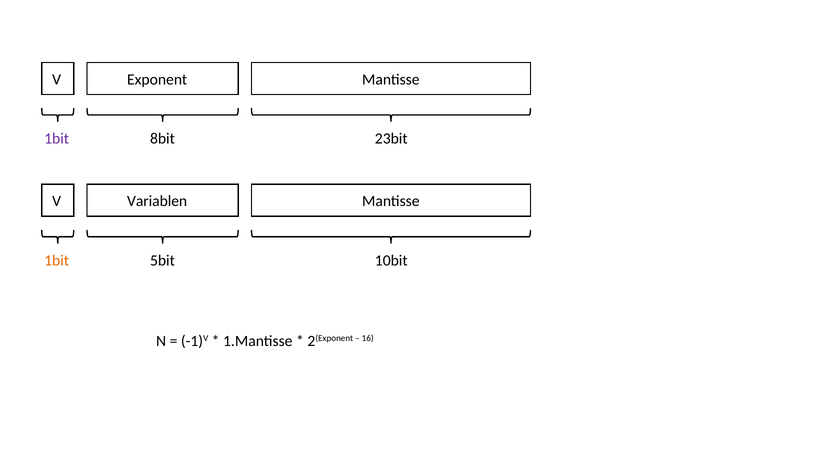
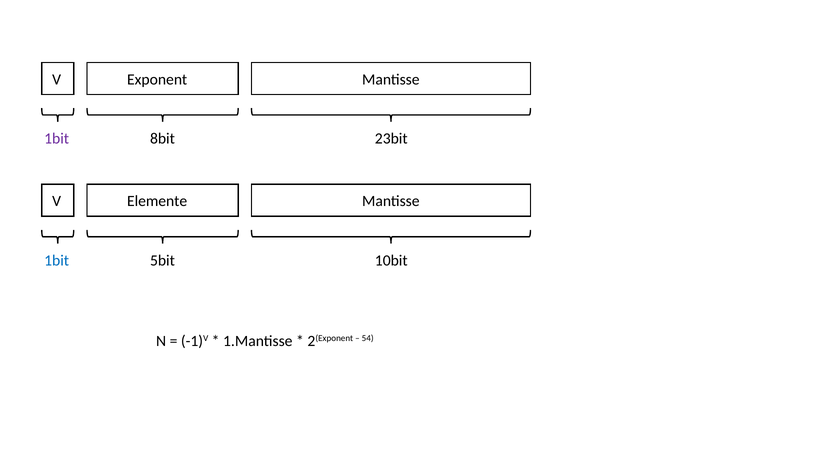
Variablen: Variablen -> Elemente (157, 201)
1bit colour: orange -> blue (57, 261)
16: 16 -> 54 (368, 339)
